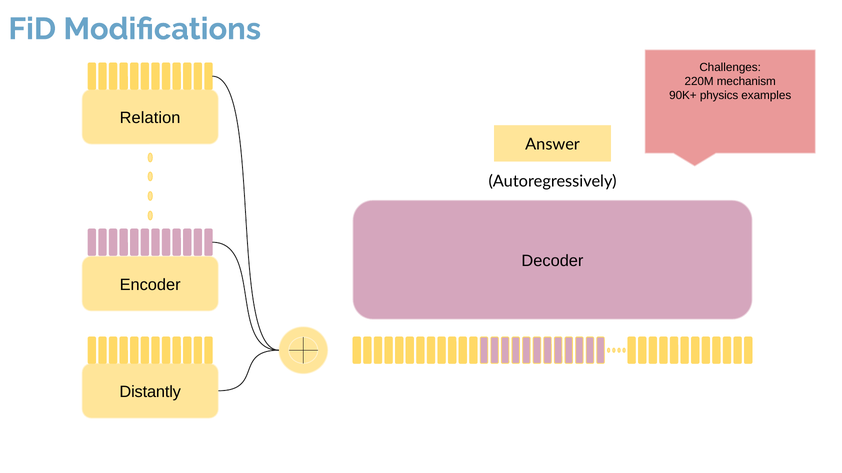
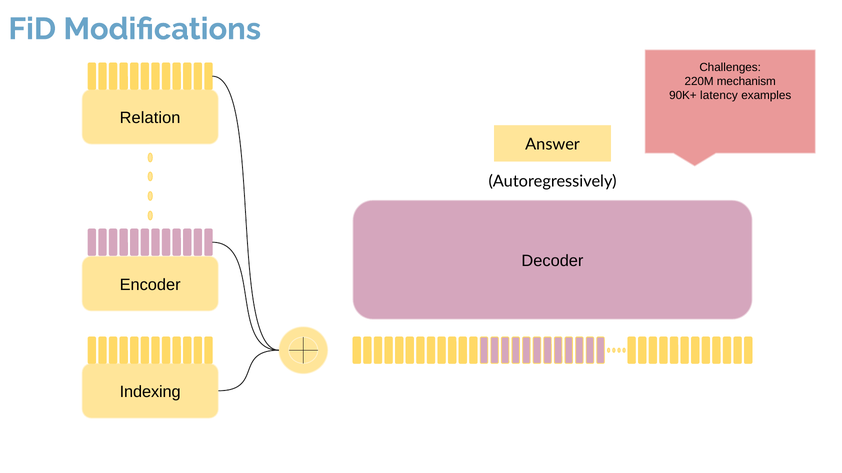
physics: physics -> latency (719, 95)
Distantly: Distantly -> Indexing (150, 392)
